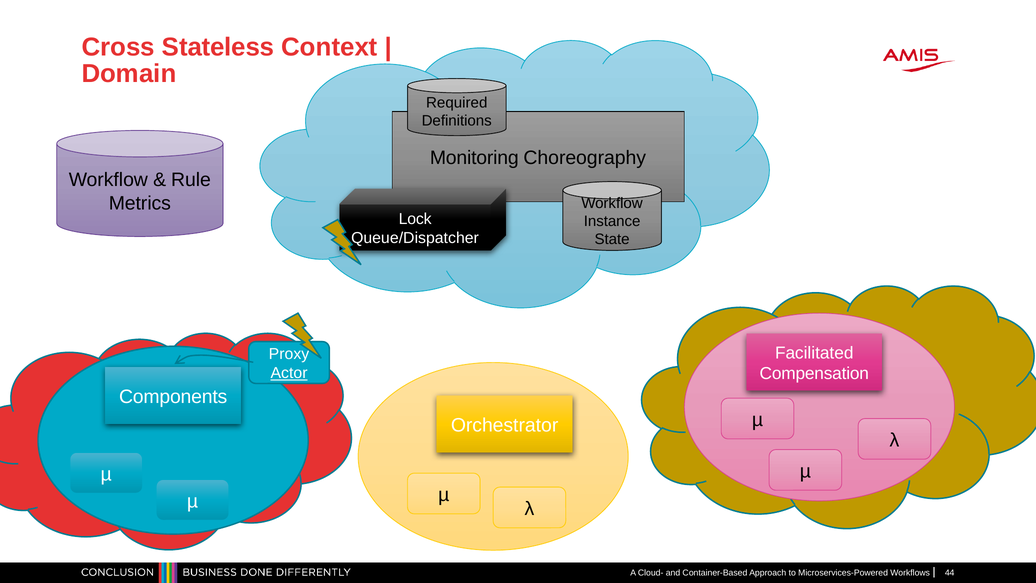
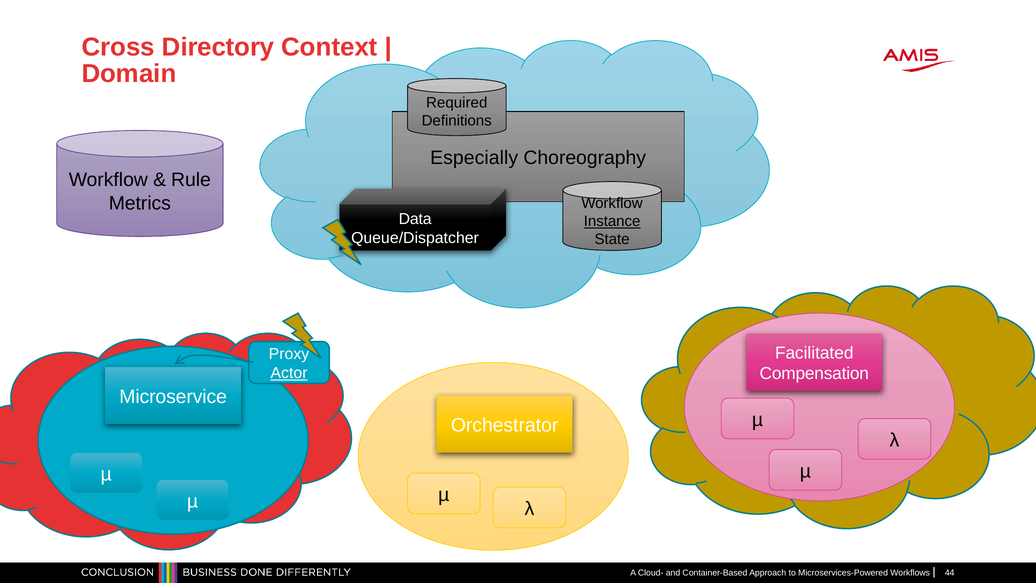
Stateless: Stateless -> Directory (218, 47)
Monitoring: Monitoring -> Especially (474, 158)
Lock: Lock -> Data (415, 219)
Instance underline: none -> present (612, 221)
Components: Components -> Microservice (173, 397)
